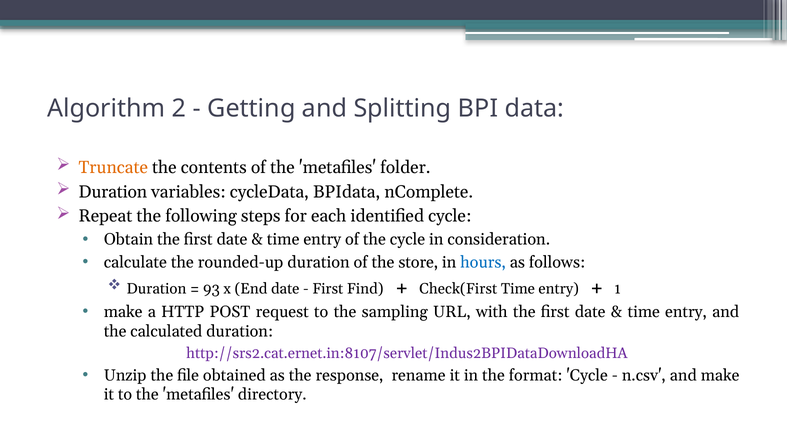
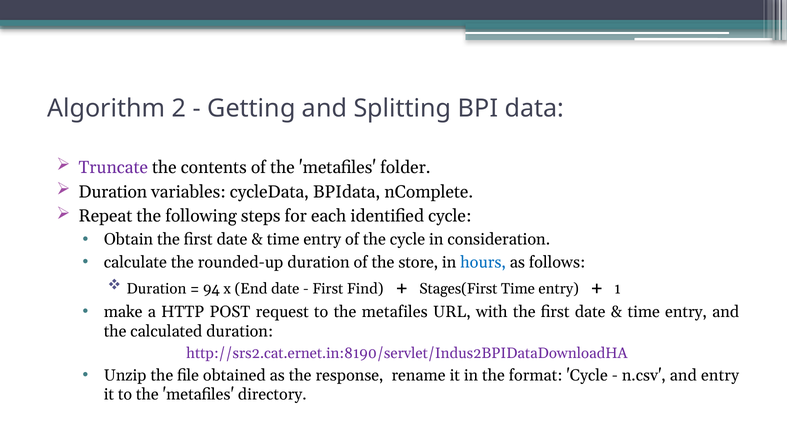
Truncate colour: orange -> purple (113, 167)
93: 93 -> 94 (211, 289)
Check(First: Check(First -> Stages(First (458, 289)
request to the sampling: sampling -> metafiles (395, 312)
http://srs2.cat.ernet.in:8107/servlet/Indus2BPIDataDownloadHA: http://srs2.cat.ernet.in:8107/servlet/Indus2BPIDataDownloadHA -> http://srs2.cat.ernet.in:8190/servlet/Indus2BPIDataDownloadHA (407, 353)
and make: make -> entry (720, 375)
